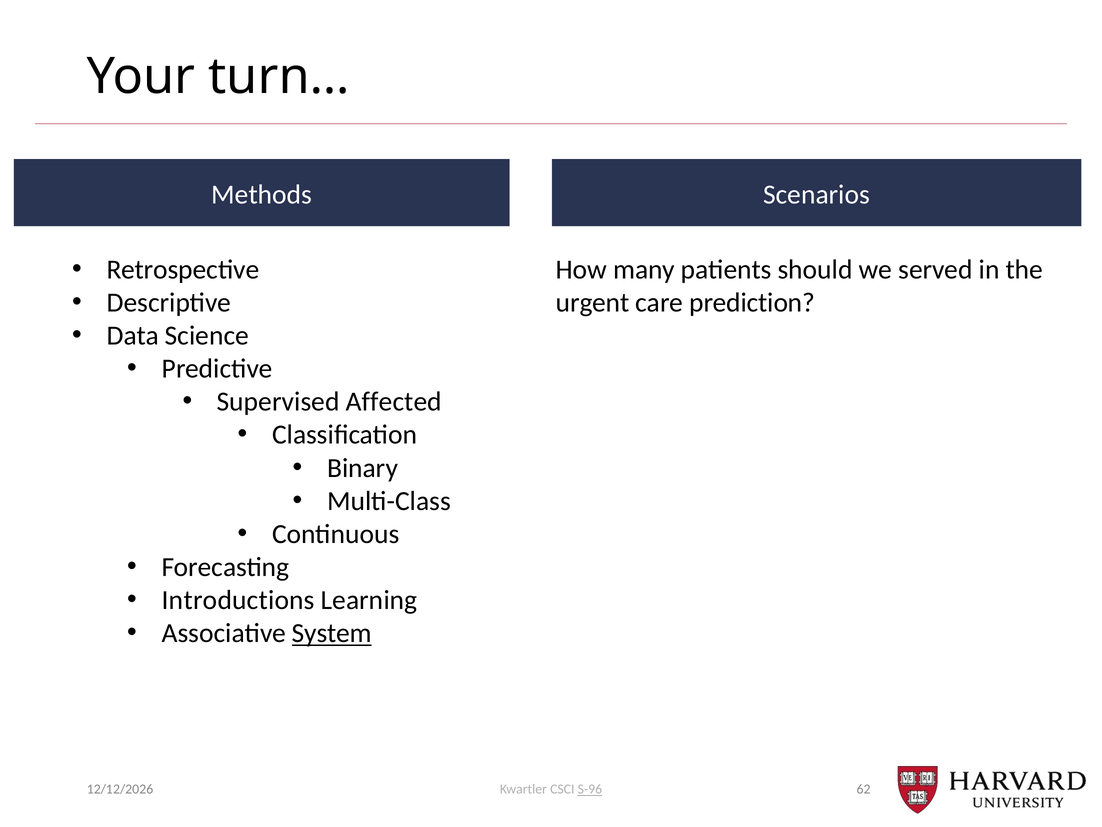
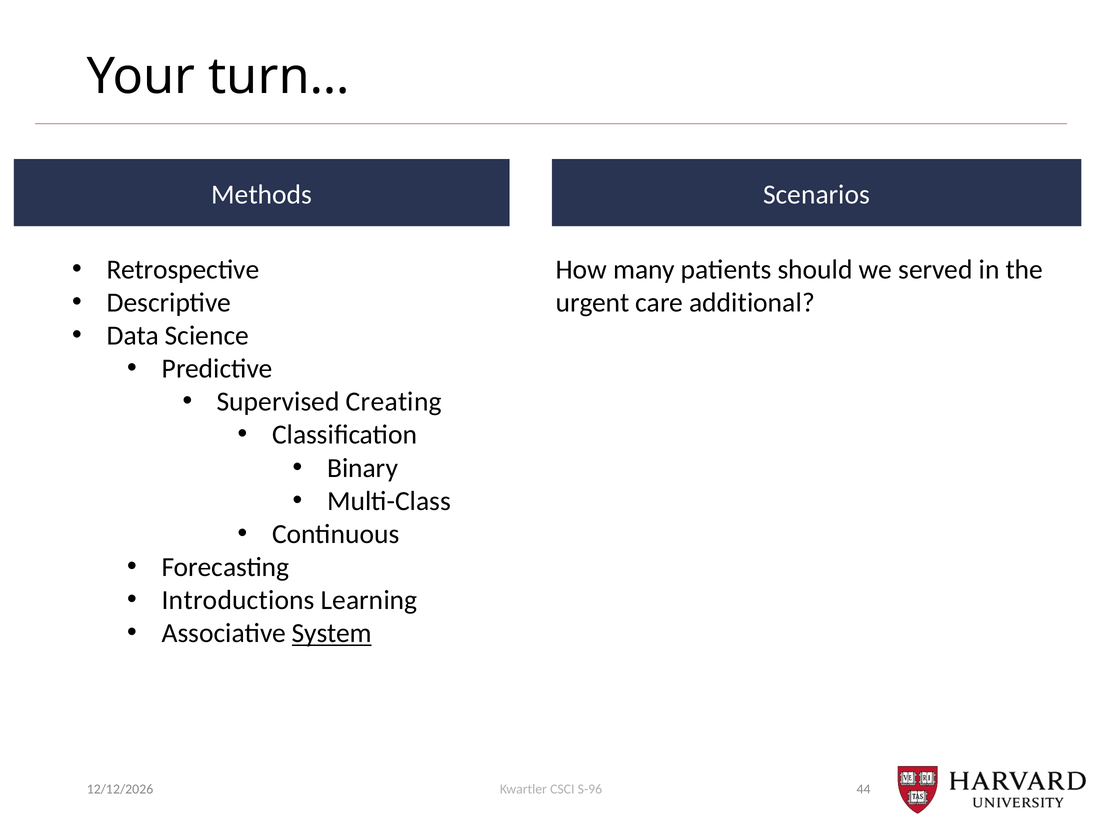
prediction: prediction -> additional (752, 302)
Affected: Affected -> Creating (394, 402)
S-96 underline: present -> none (590, 789)
62: 62 -> 44 (864, 789)
